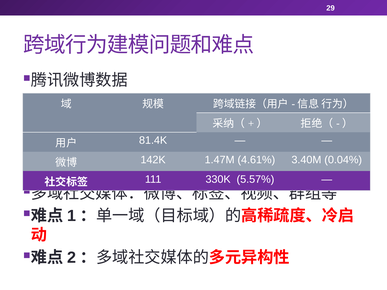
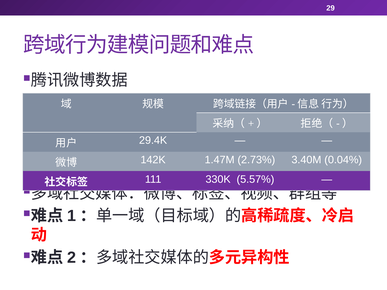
81.4K: 81.4K -> 29.4K (153, 140)
4.61%: 4.61% -> 2.73% (256, 160)
